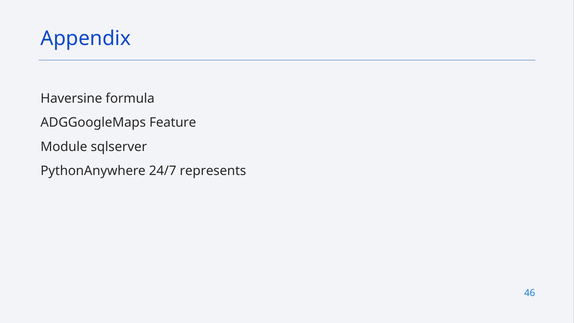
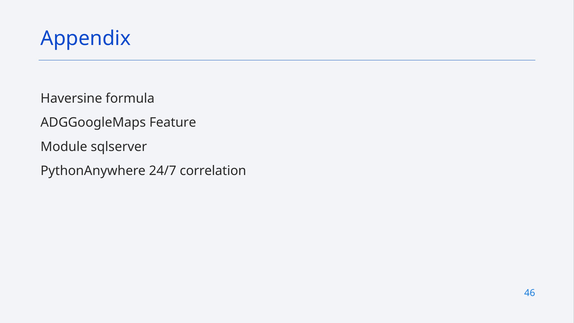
represents: represents -> correlation (213, 171)
